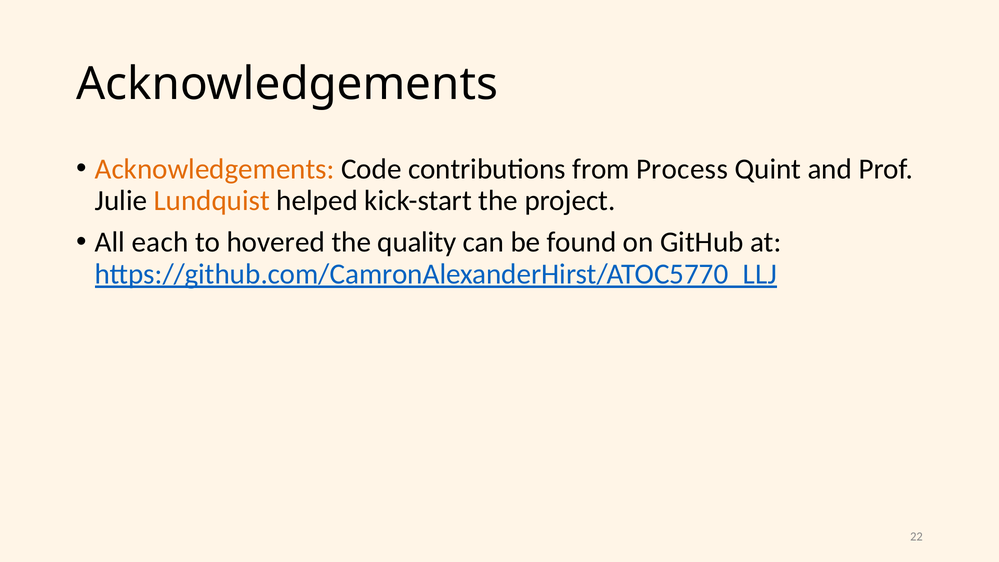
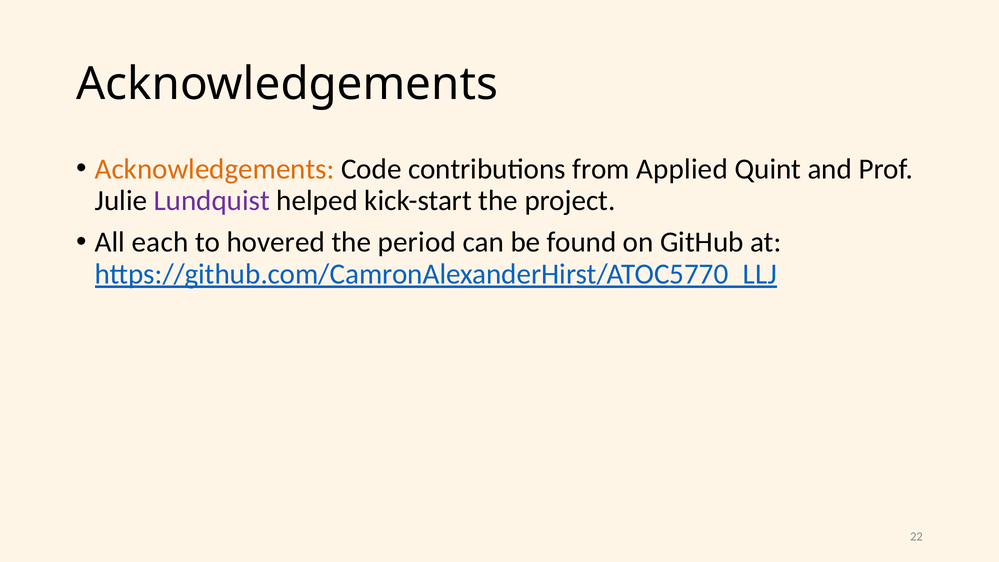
Process: Process -> Applied (682, 169)
Lundquist colour: orange -> purple (212, 200)
quality: quality -> period (417, 242)
